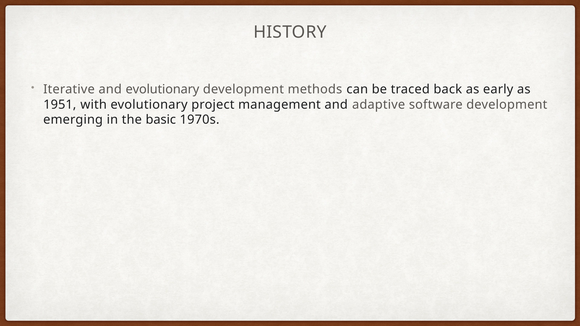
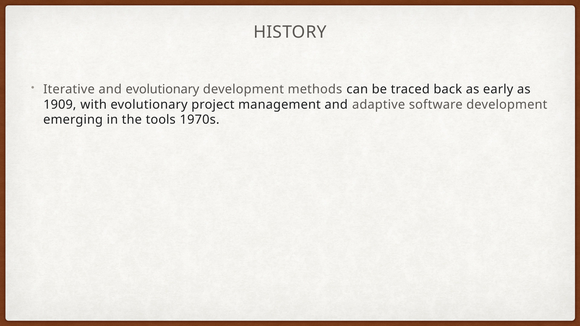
1951: 1951 -> 1909 (60, 105)
basic: basic -> tools (161, 120)
